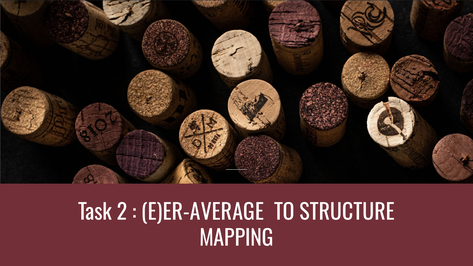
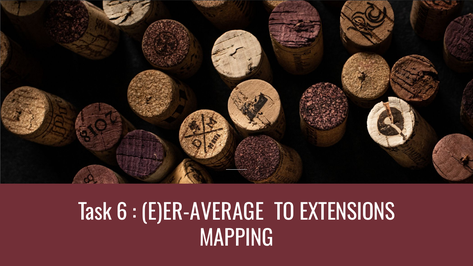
2: 2 -> 6 (122, 213)
STRUCTURE: STRUCTURE -> EXTENSIONS (347, 213)
